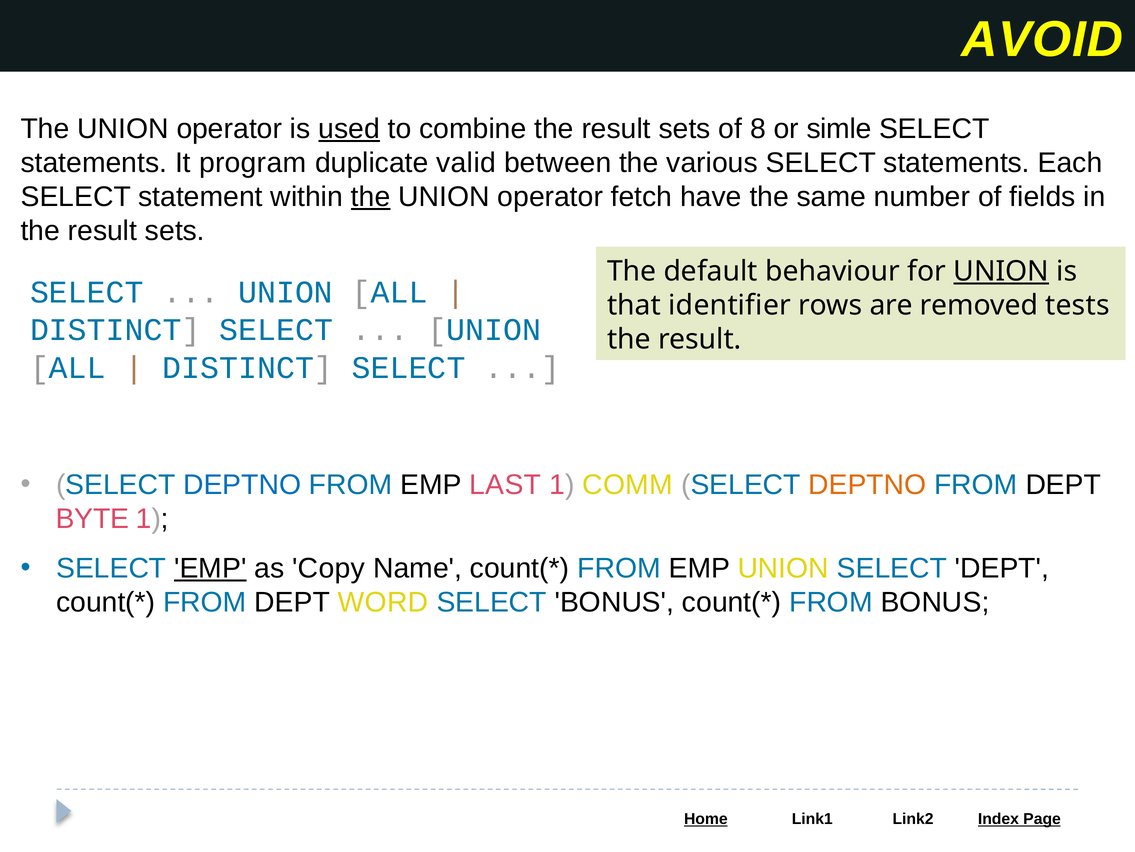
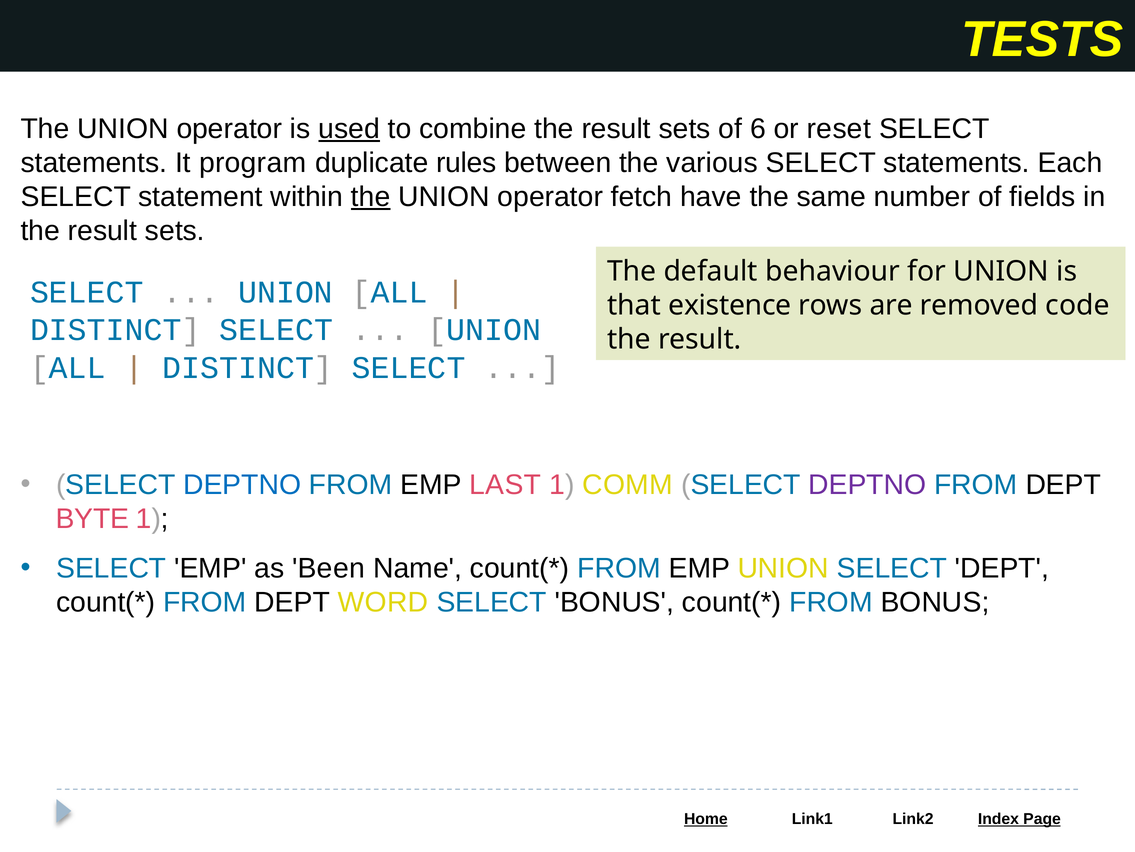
AVOID: AVOID -> TESTS (1042, 39)
8: 8 -> 6 (758, 129)
simle: simle -> reset (839, 129)
valid: valid -> rules (466, 163)
UNION underline: present -> none (1001, 271)
identifier: identifier -> existence (730, 305)
tests: tests -> code (1078, 305)
DEPTNO colour: orange -> purple (867, 485)
EMP underline: present -> none (210, 568)
Copy: Copy -> Been (328, 568)
